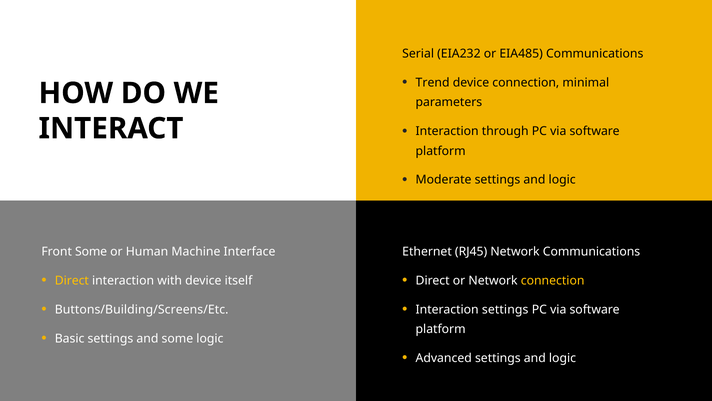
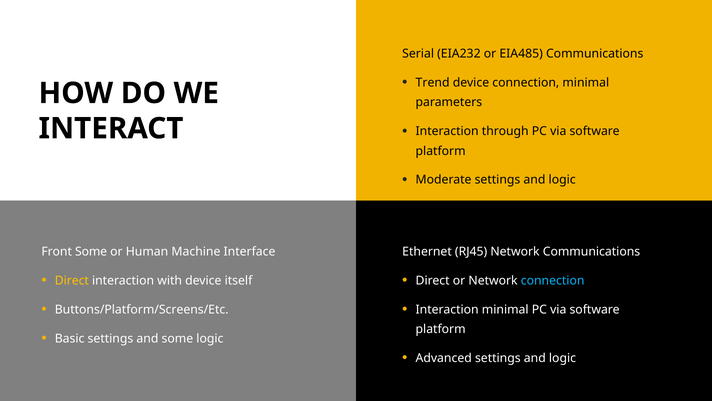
connection colour: yellow -> light blue (553, 280)
Buttons/Building/Screens/Etc: Buttons/Building/Screens/Etc -> Buttons/Platform/Screens/Etc (142, 309)
Interaction settings: settings -> minimal (505, 309)
